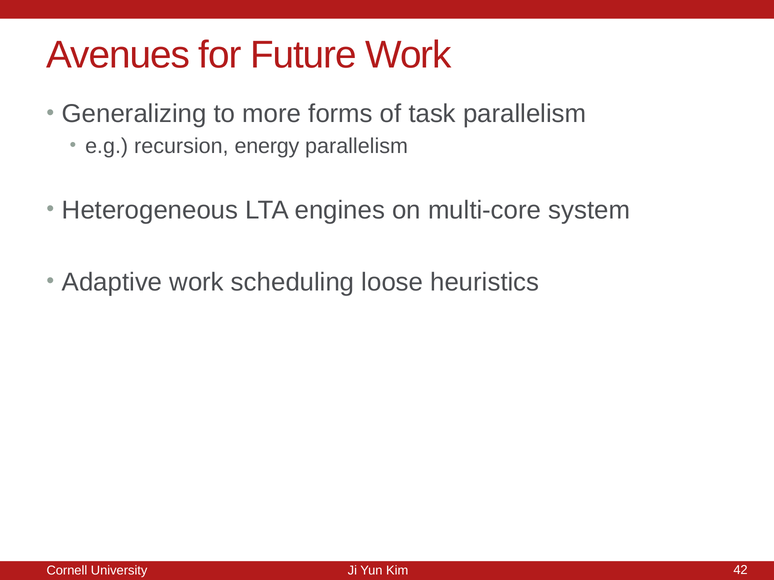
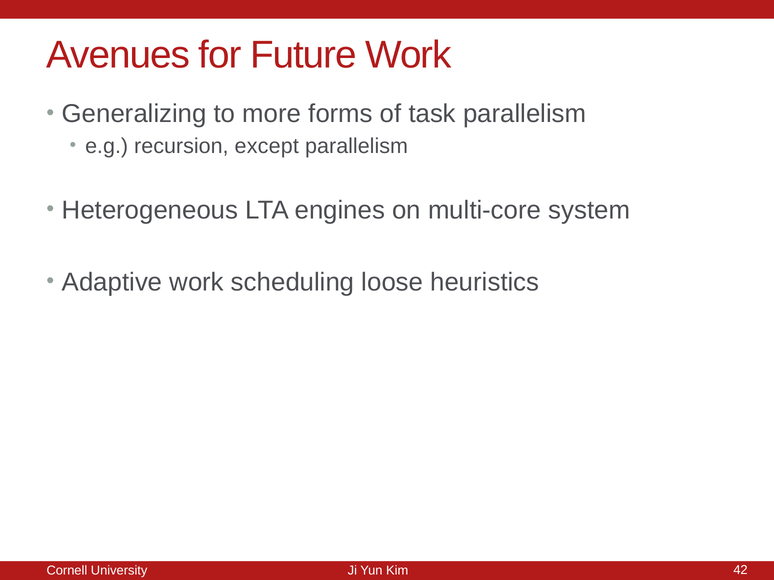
recursion energy: energy -> except (267, 146)
